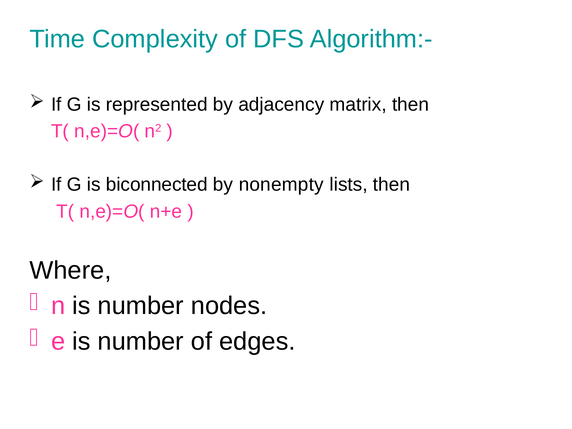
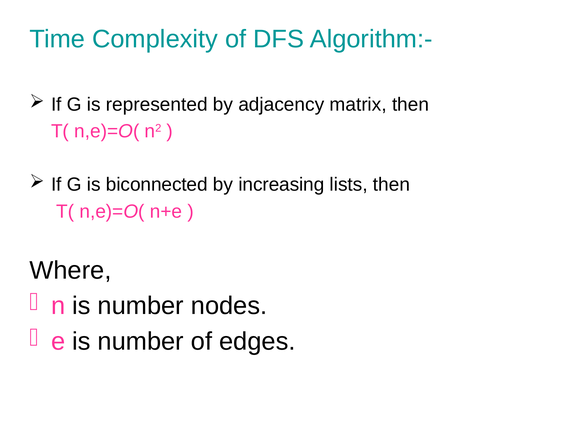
nonempty: nonempty -> increasing (281, 185)
